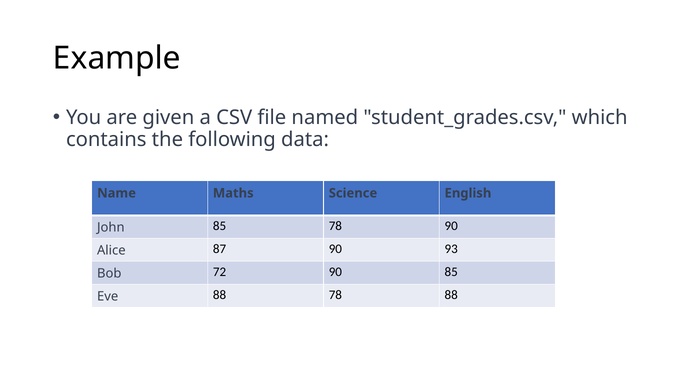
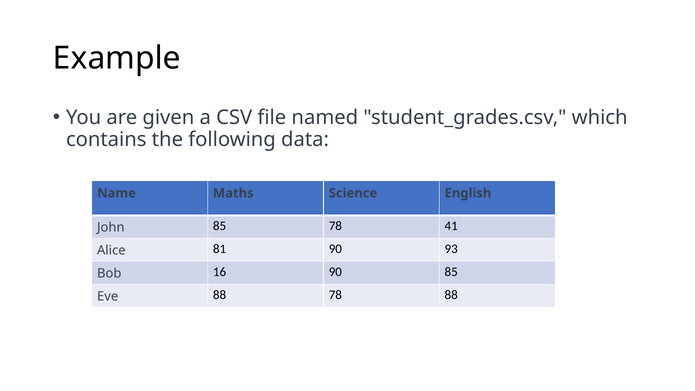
78 90: 90 -> 41 (451, 226)
87: 87 -> 81 (220, 249)
72: 72 -> 16 (220, 272)
